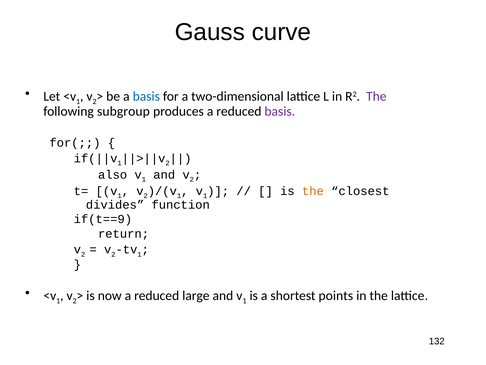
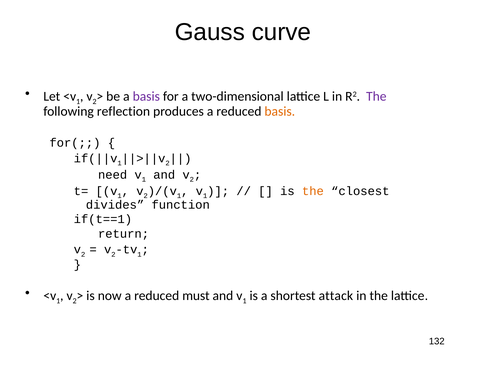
basis colour: blue -> purple (146, 96)
subgroup: subgroup -> reflection (123, 111)
basis colour: purple -> orange (280, 111)
also: also -> need (113, 175)
if(t==9: if(t==9 -> if(t==1 (103, 219)
large: large -> must (196, 295)
points: points -> attack (336, 295)
